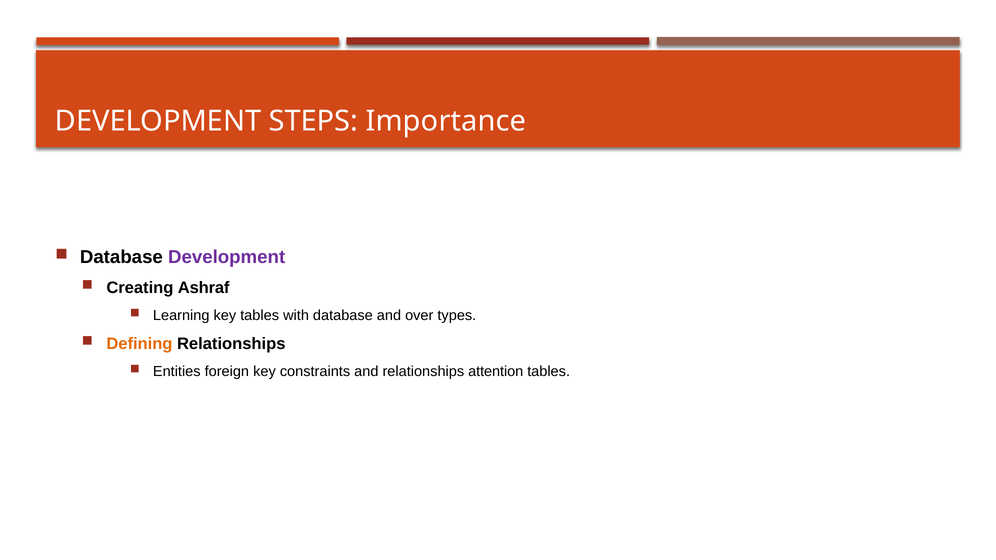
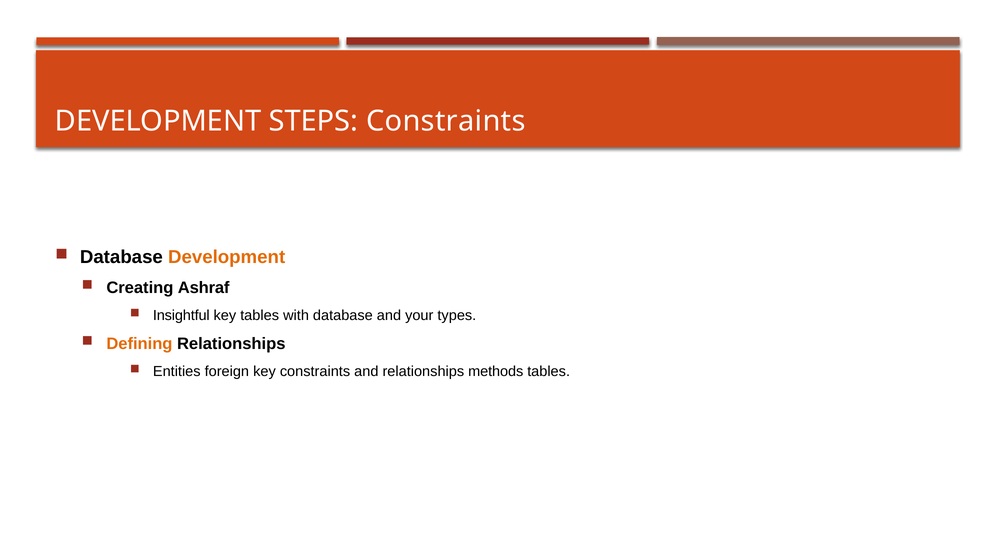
STEPS Importance: Importance -> Constraints (446, 121)
Development colour: purple -> orange (227, 257)
Learning: Learning -> Insightful (181, 316)
over: over -> your (419, 316)
attention: attention -> methods (496, 372)
